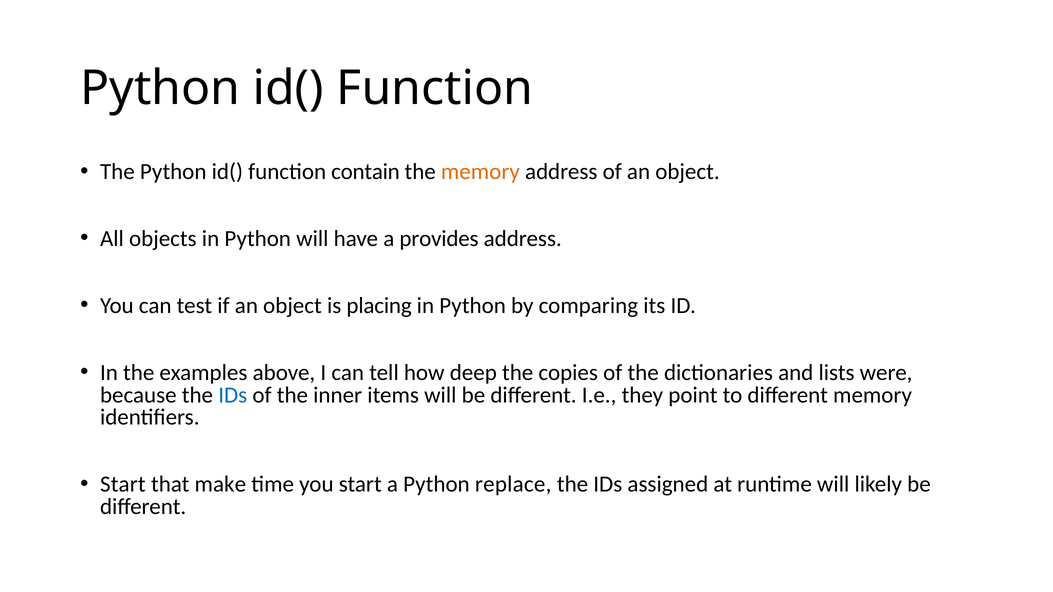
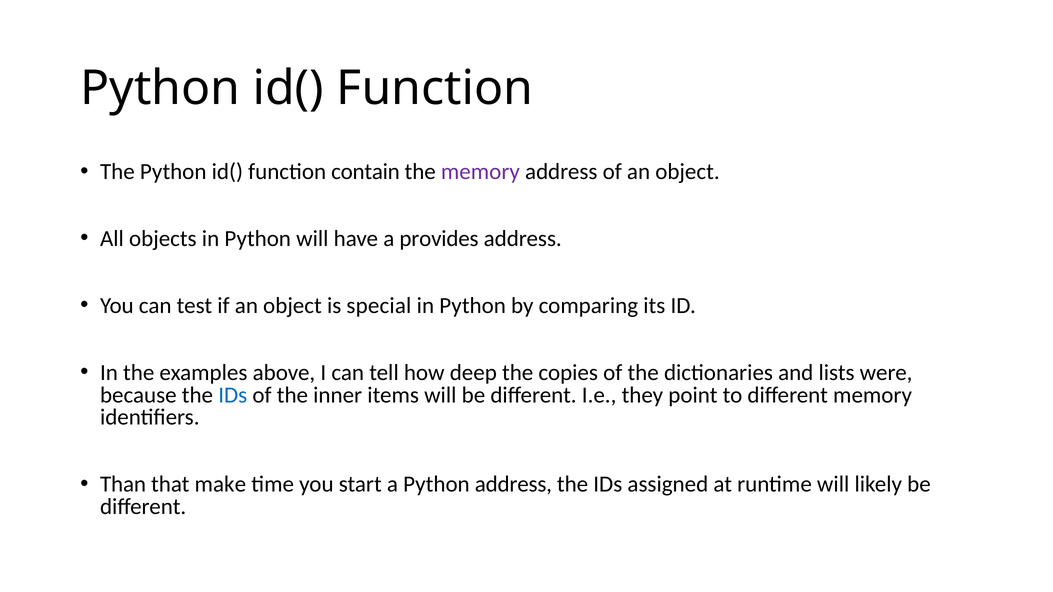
memory colour: orange -> purple (480, 172)
placing: placing -> special (379, 306)
Start: Start -> Than (123, 485)
Python replace: replace -> address (513, 485)
